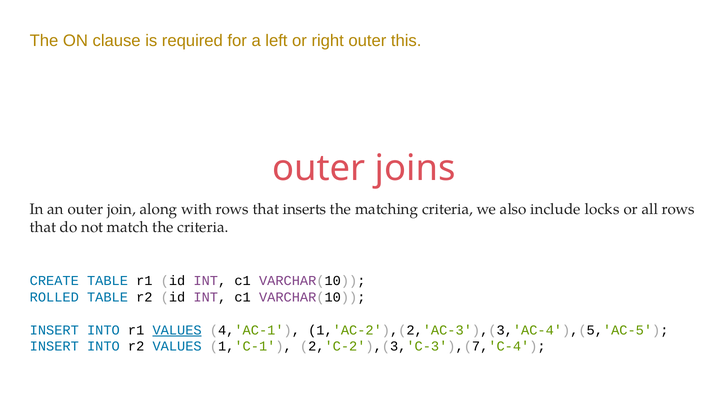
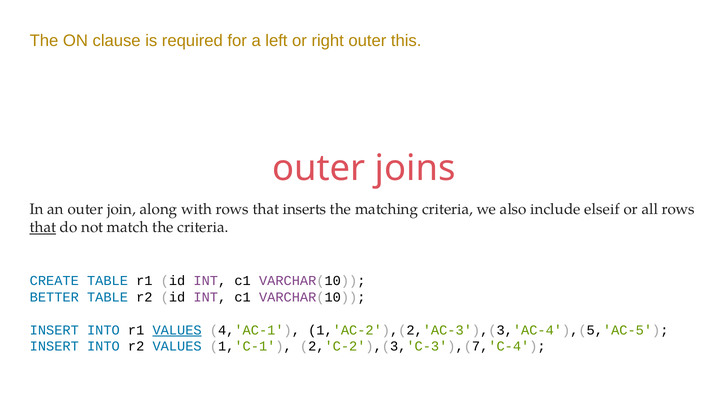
locks: locks -> elseif (602, 209)
that underline: none -> present (43, 227)
ROLLED: ROLLED -> BETTER (54, 297)
